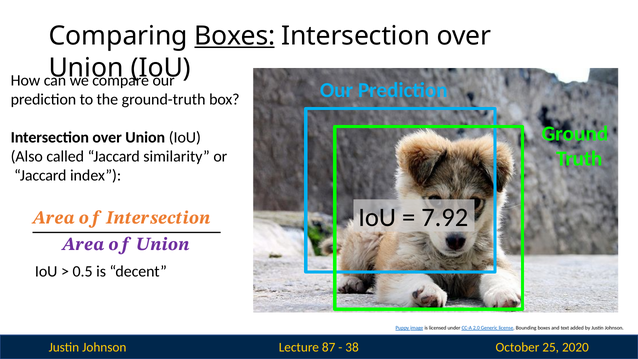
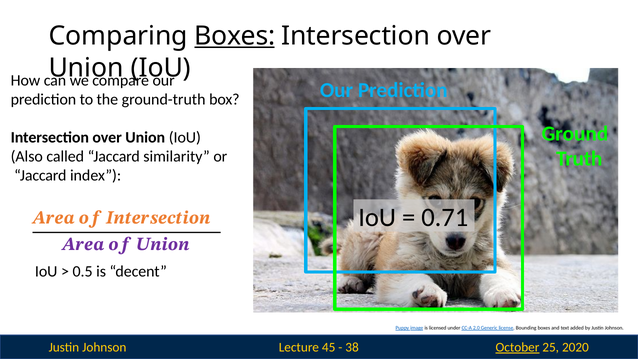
7.92: 7.92 -> 0.71 (445, 217)
87: 87 -> 45 (329, 347)
October underline: none -> present (517, 347)
